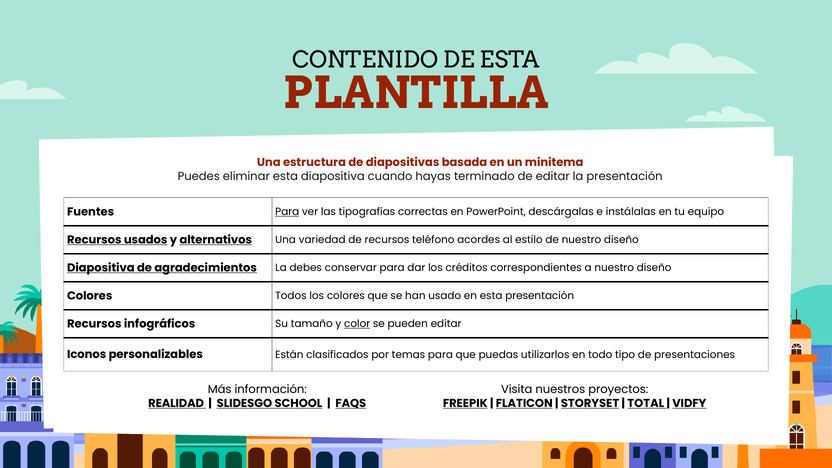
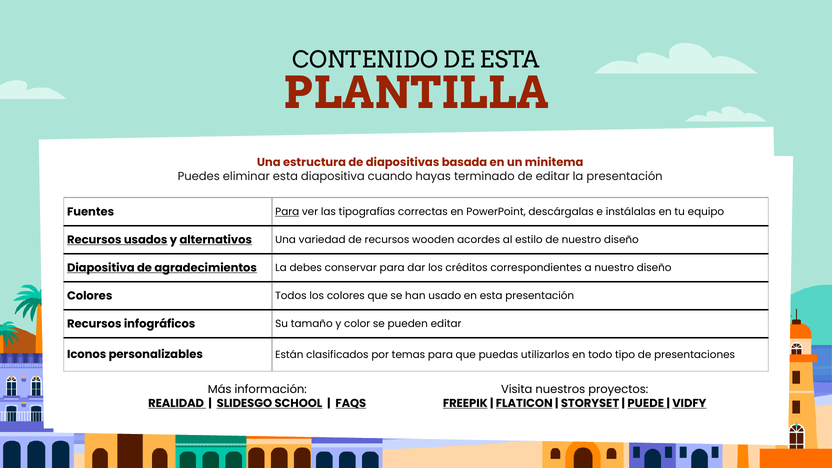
teléfono: teléfono -> wooden (433, 240)
color underline: present -> none (357, 324)
TOTAL: TOTAL -> PUEDE (646, 403)
